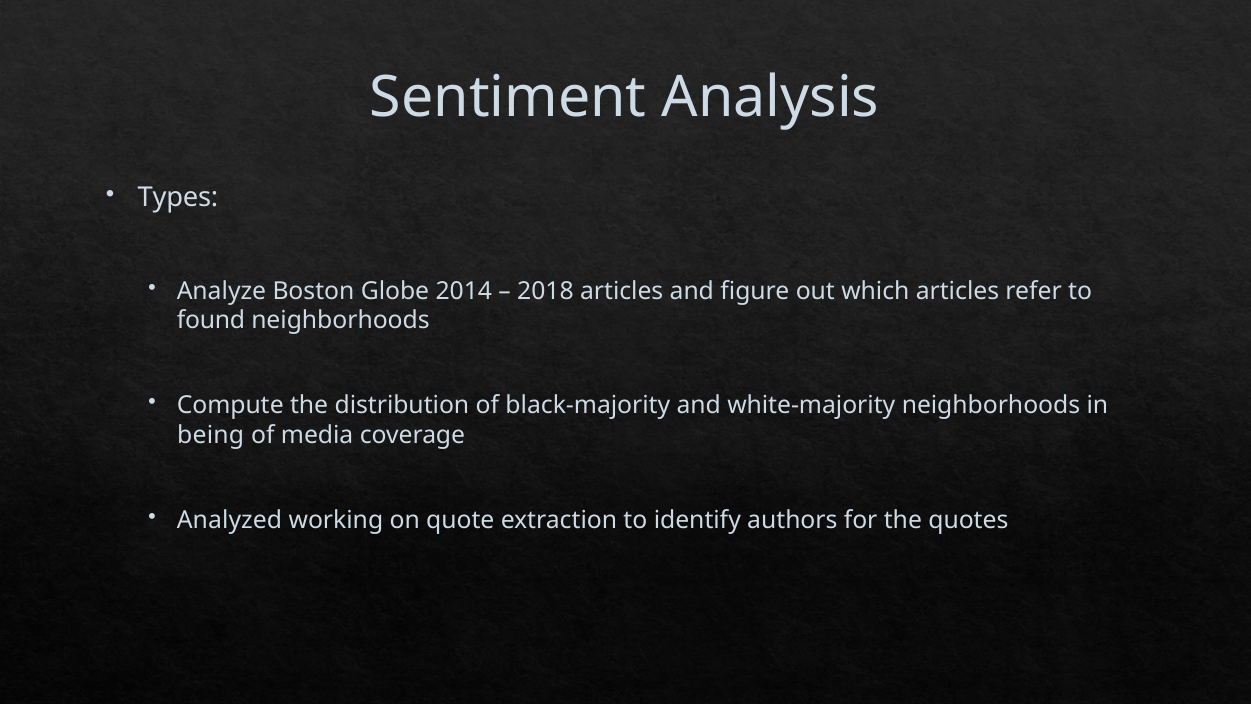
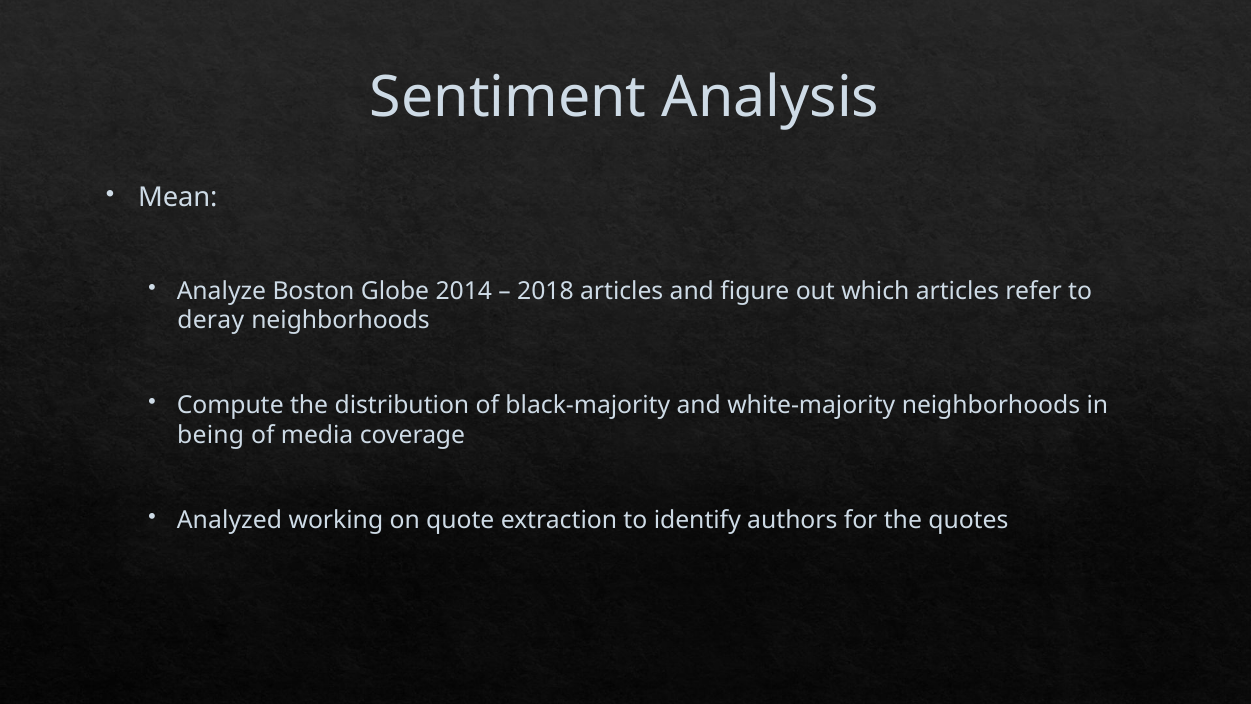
Types: Types -> Mean (178, 197)
found: found -> deray (211, 320)
